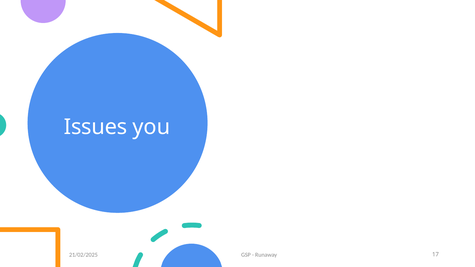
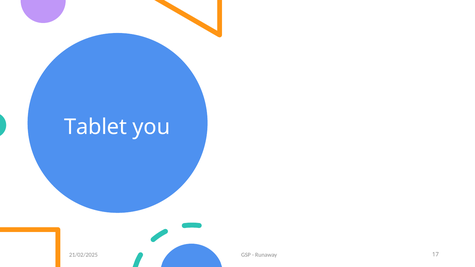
Issues: Issues -> Tablet (96, 127)
